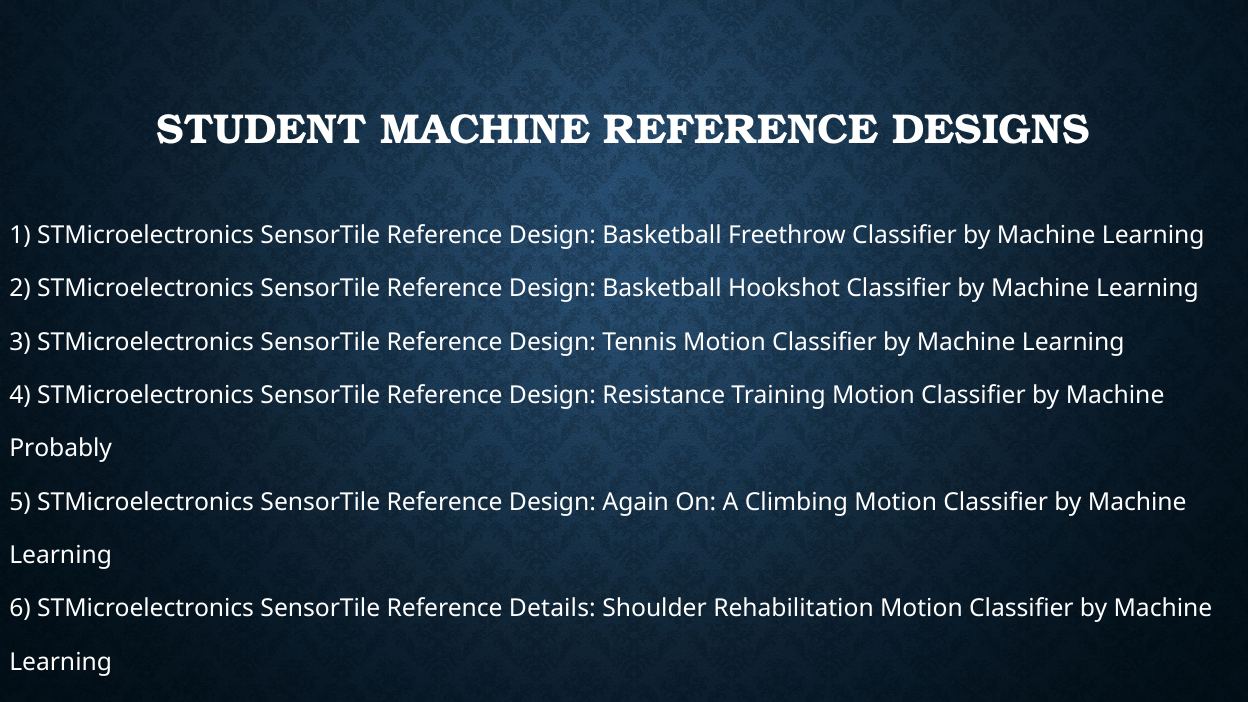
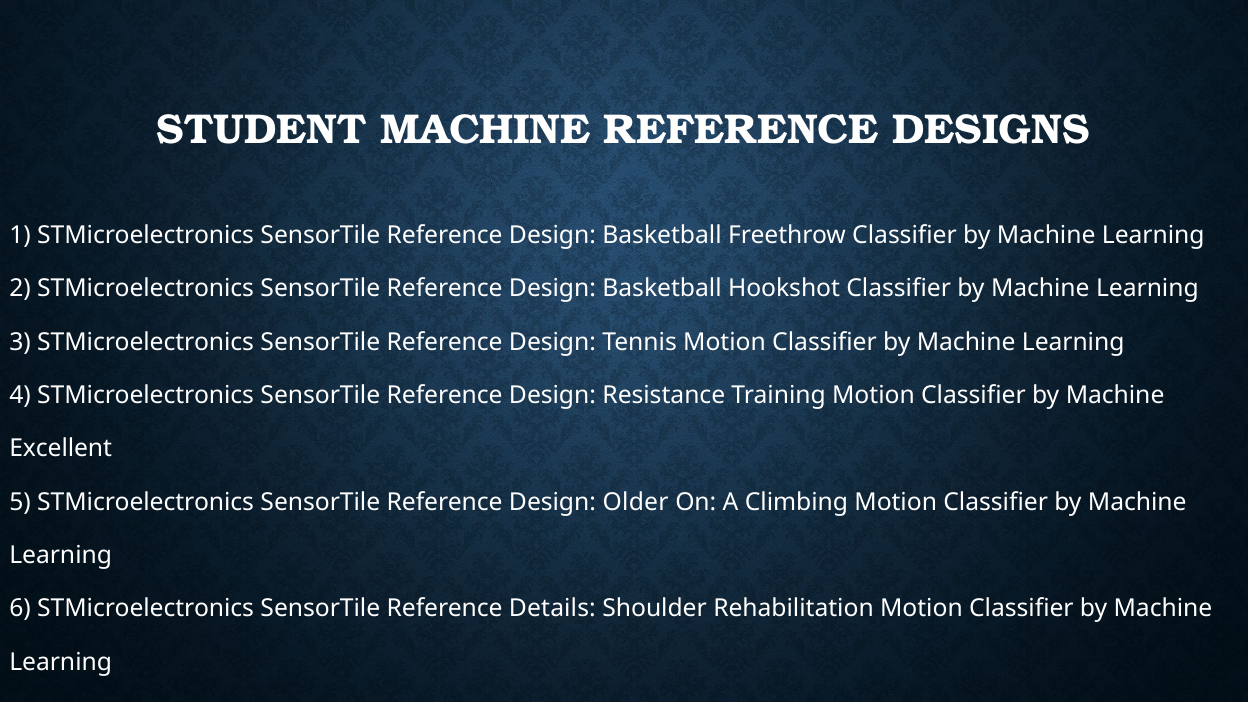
Probably: Probably -> Excellent (61, 449)
Again: Again -> Older (636, 502)
